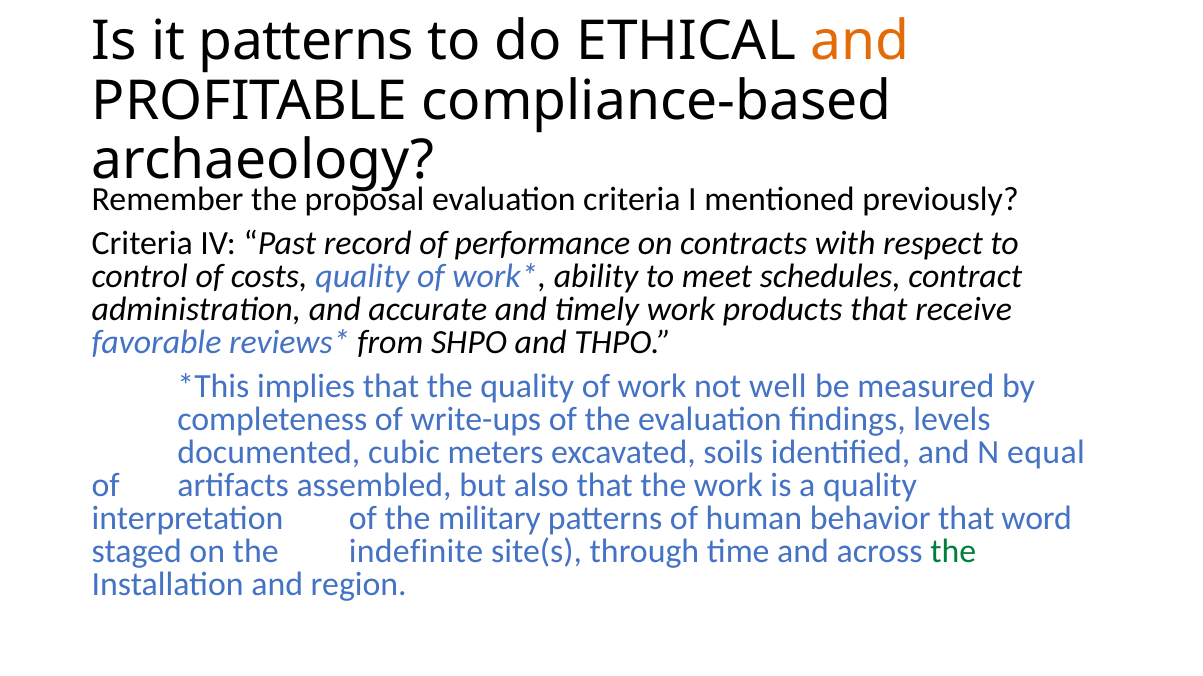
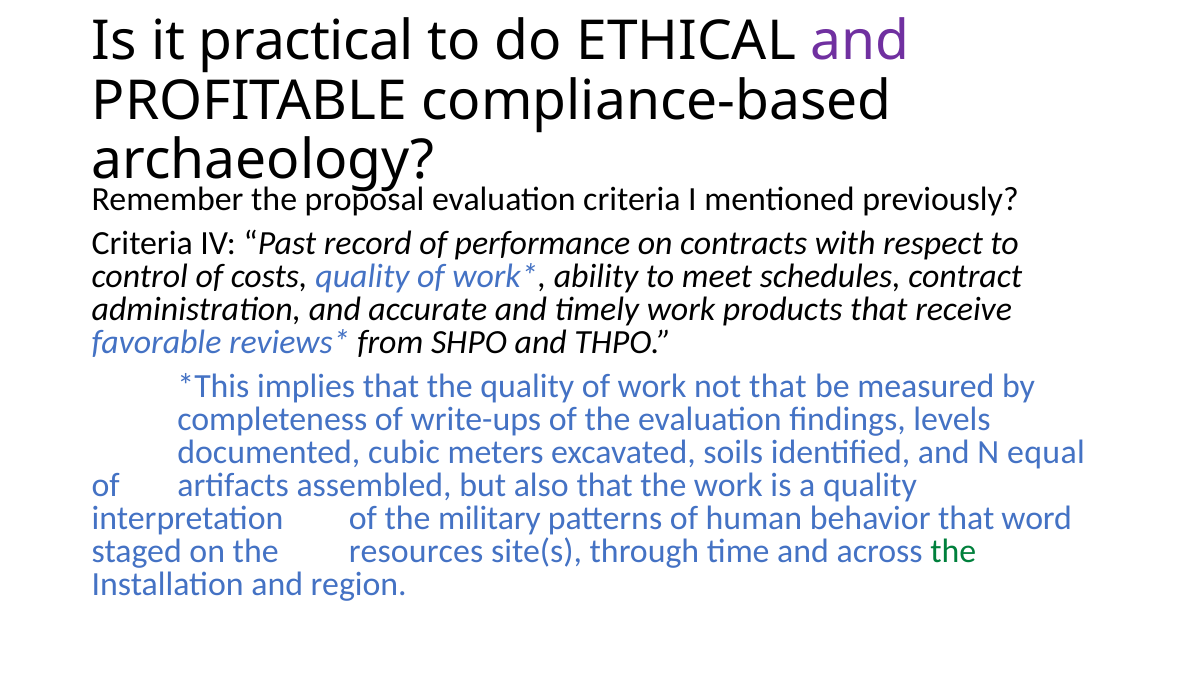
it patterns: patterns -> practical (306, 42)
and colour: orange -> purple (860, 42)
not well: well -> that (778, 387)
indefinite: indefinite -> resources (416, 552)
